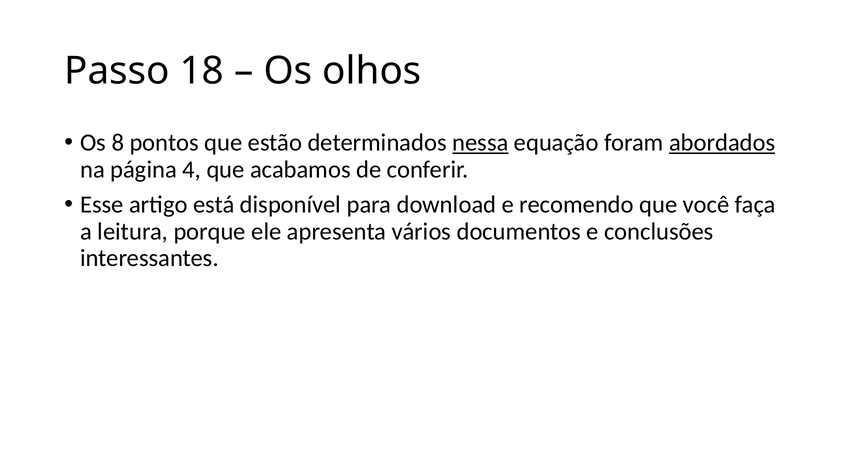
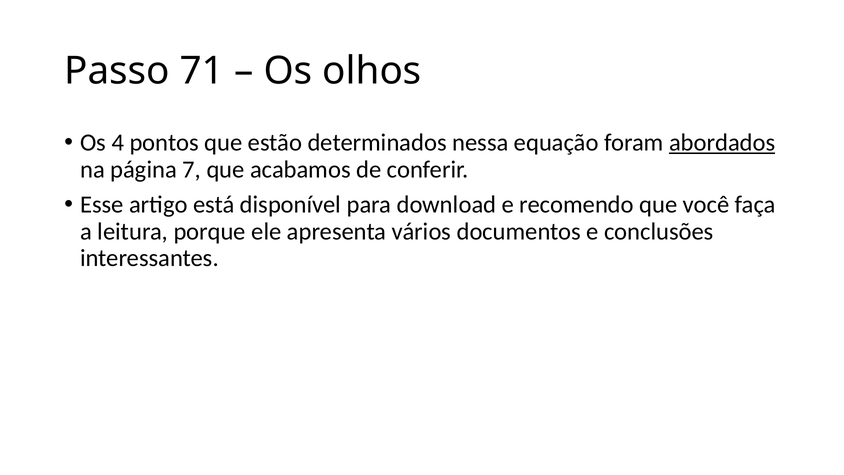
18: 18 -> 71 (202, 71)
8: 8 -> 4 (118, 143)
nessa underline: present -> none (480, 143)
4: 4 -> 7 (192, 169)
